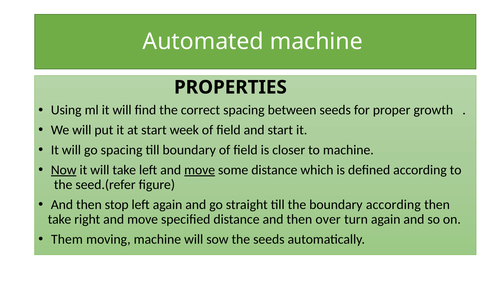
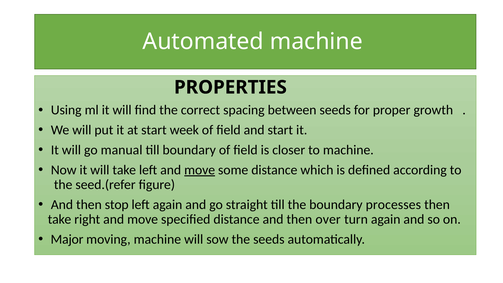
go spacing: spacing -> manual (122, 150)
Now underline: present -> none (64, 170)
boundary according: according -> processes (393, 205)
Them: Them -> Major (67, 239)
